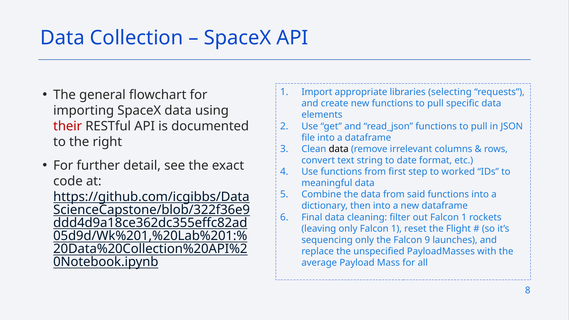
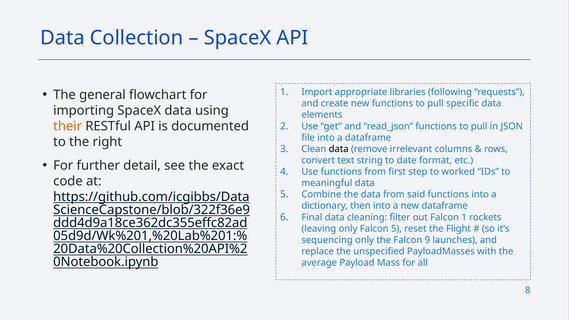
selecting: selecting -> following (450, 92)
their colour: red -> orange (68, 126)
only Falcon 1: 1 -> 5 (396, 229)
